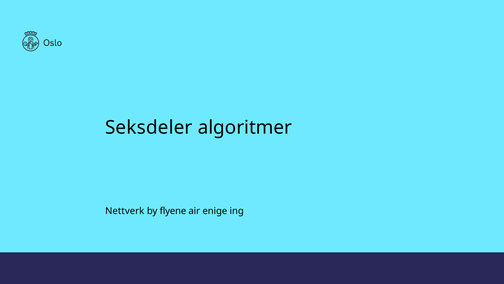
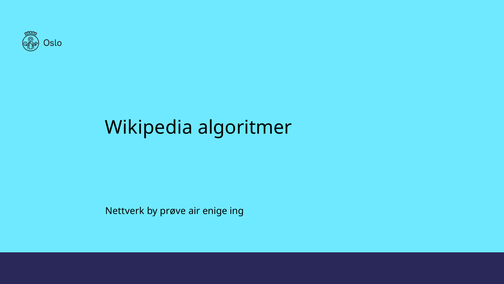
Seksdeler: Seksdeler -> Wikipedia (149, 127)
flyene: flyene -> prøve (173, 211)
